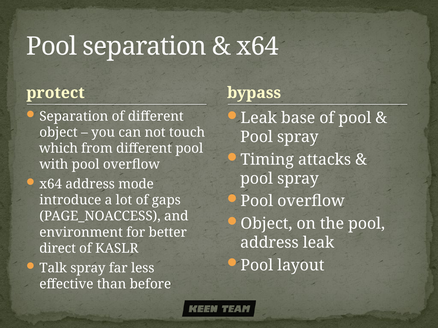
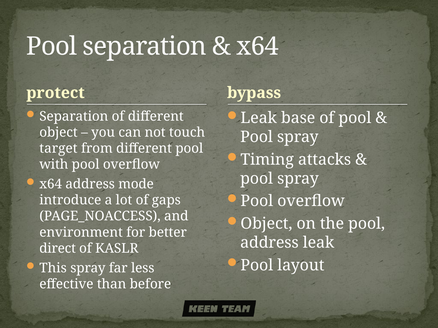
which: which -> target (58, 149)
Talk: Talk -> This (53, 268)
